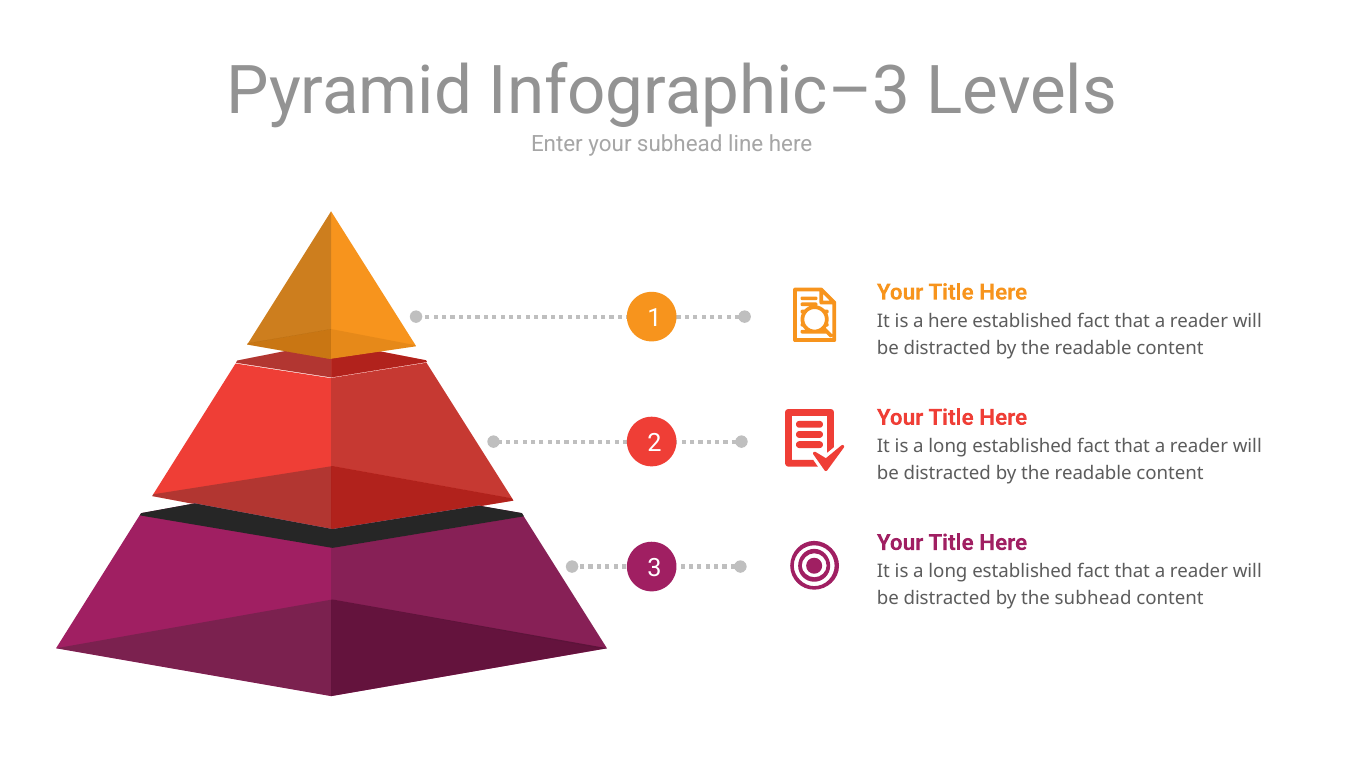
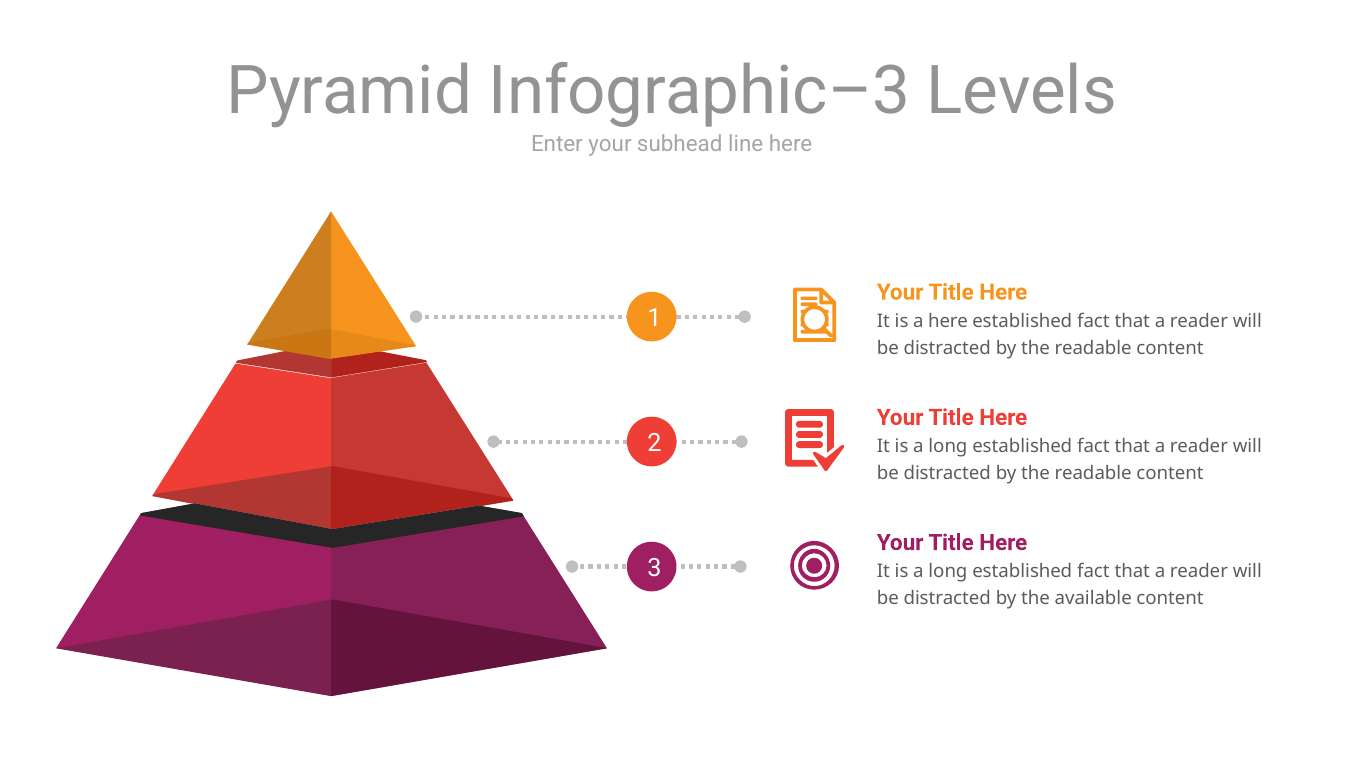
the subhead: subhead -> available (1093, 599)
